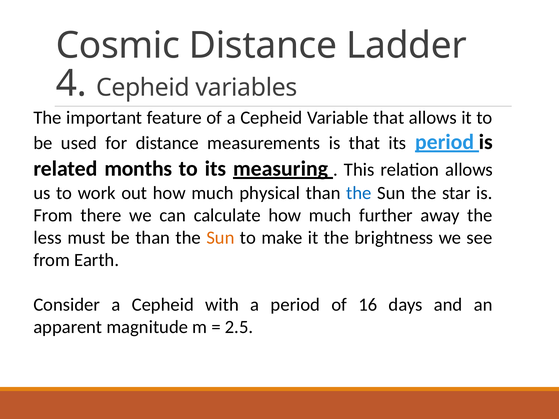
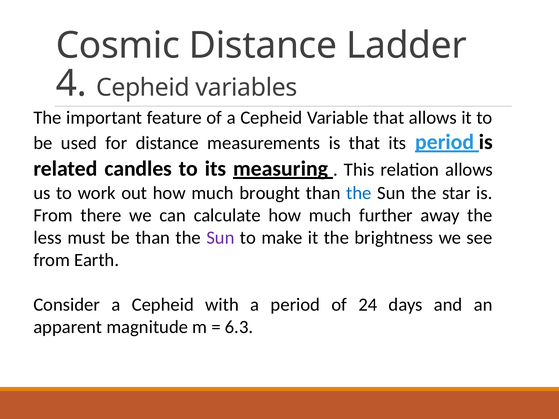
months: months -> candles (138, 169)
physical: physical -> brought (270, 193)
Sun colour: orange -> purple (220, 238)
16: 16 -> 24 (368, 305)
2.5: 2.5 -> 6.3 (239, 327)
